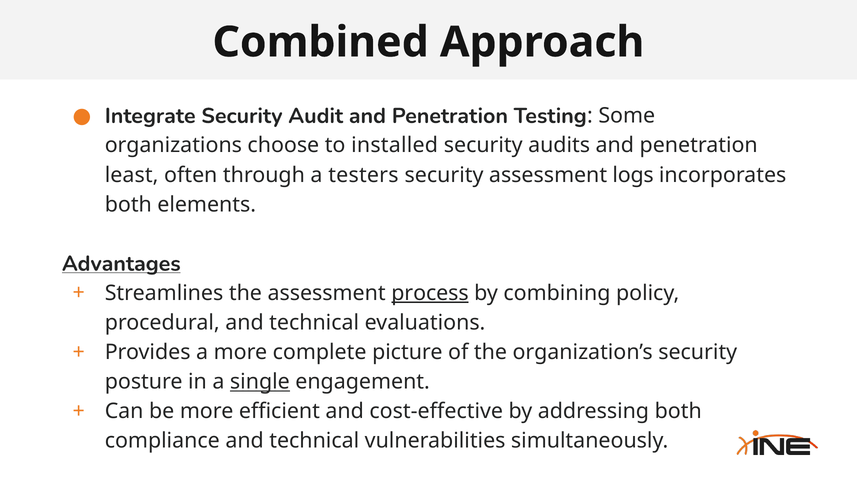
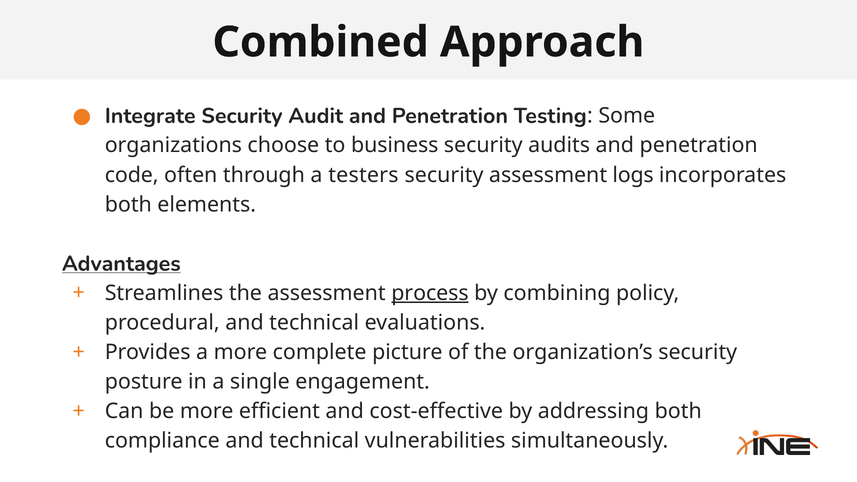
installed: installed -> business (395, 145)
least: least -> code (132, 175)
single underline: present -> none (260, 382)
